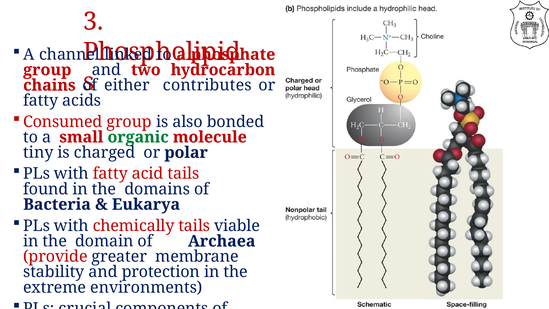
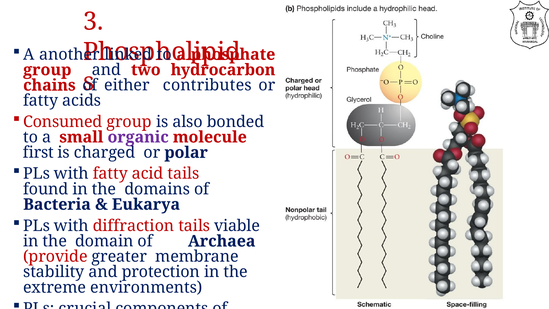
channel: channel -> another (69, 54)
organic colour: green -> purple (138, 137)
tiny: tiny -> first (38, 152)
chemically: chemically -> diffraction (133, 226)
